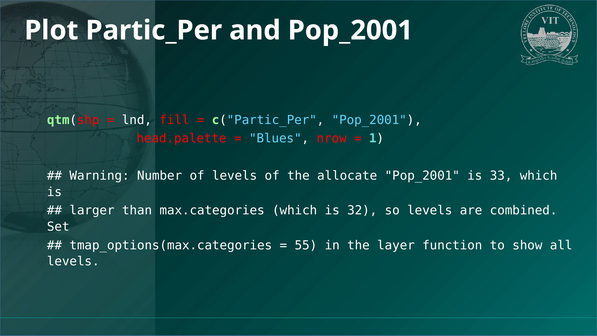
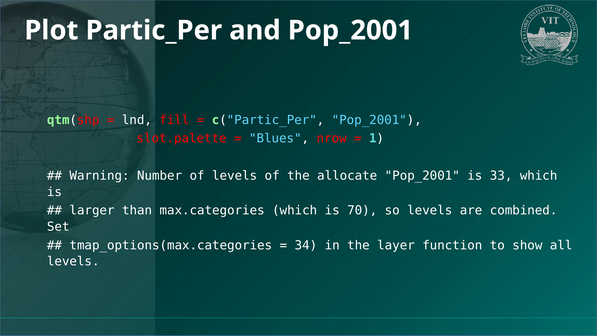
head.palette: head.palette -> slot.palette (182, 138)
32: 32 -> 70 (362, 210)
55: 55 -> 34 (306, 245)
